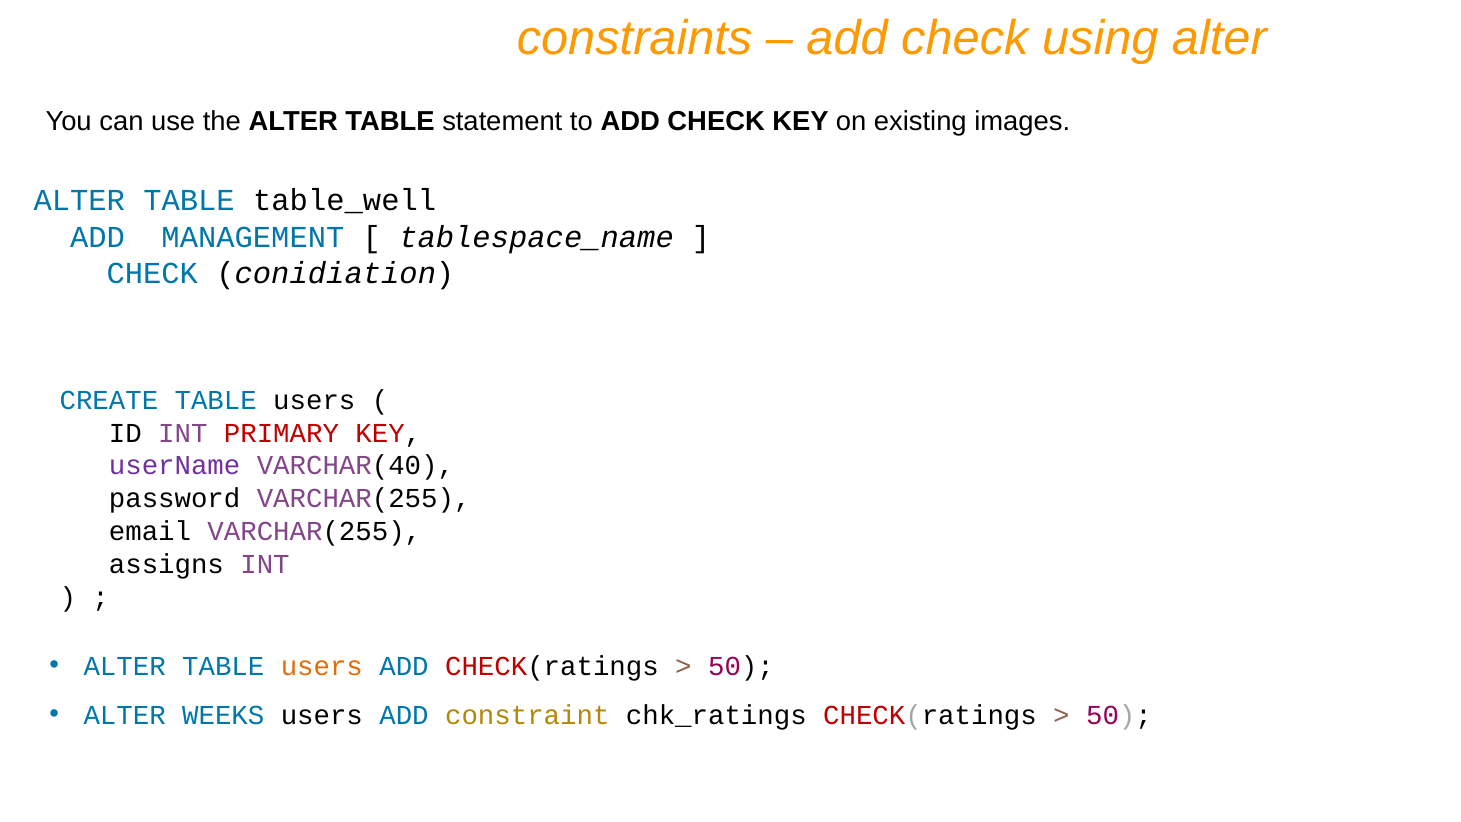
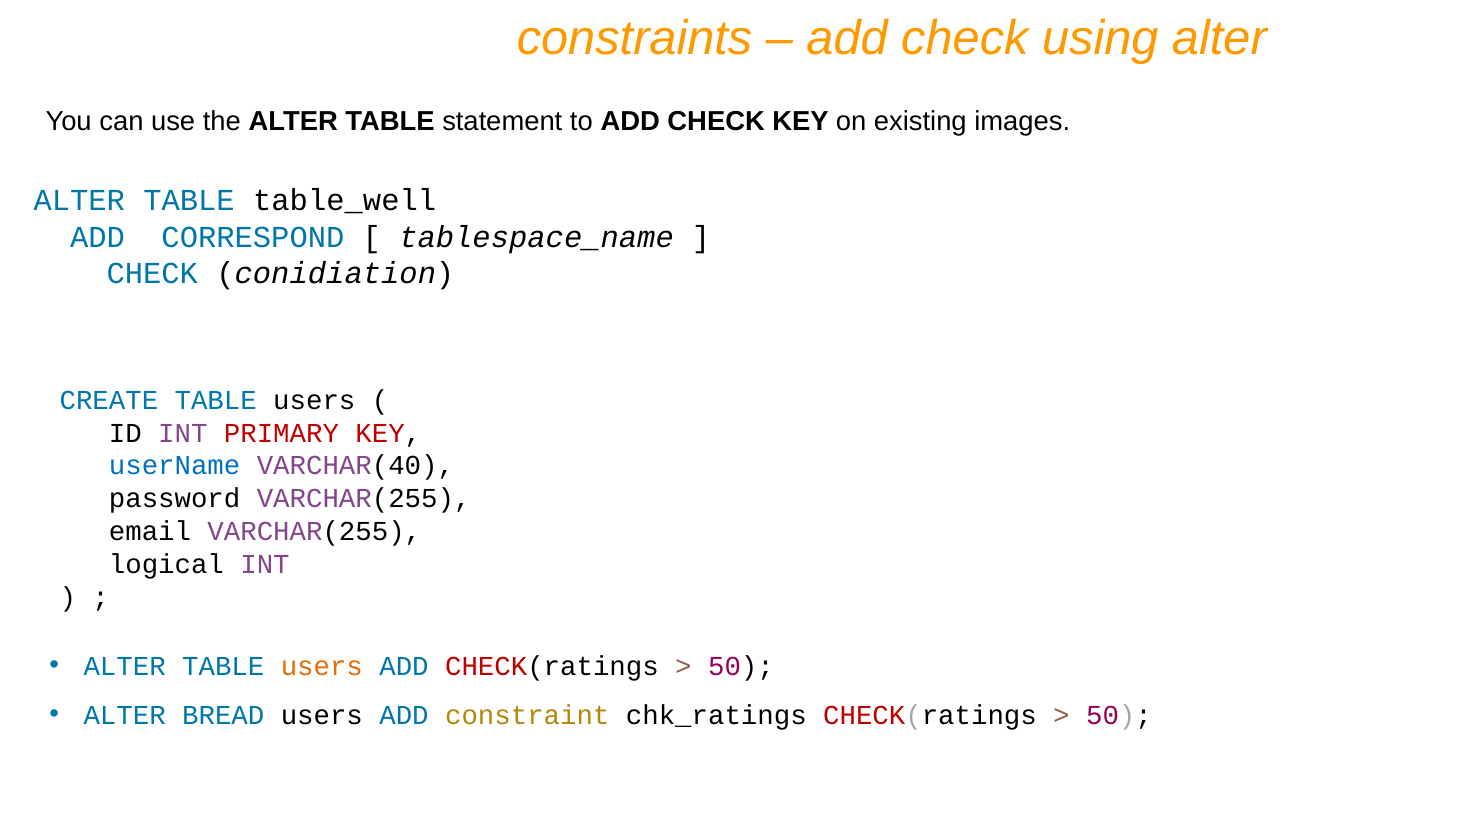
MANAGEMENT: MANAGEMENT -> CORRESPOND (253, 237)
userName colour: purple -> blue (175, 466)
assigns: assigns -> logical (166, 564)
WEEKS: WEEKS -> BREAD (223, 715)
